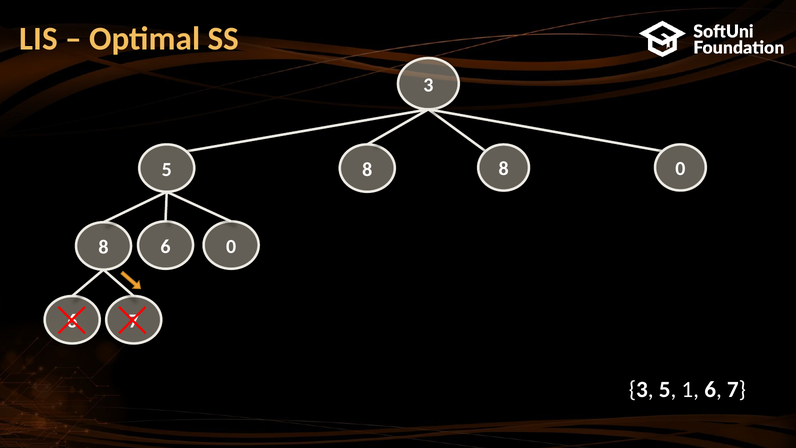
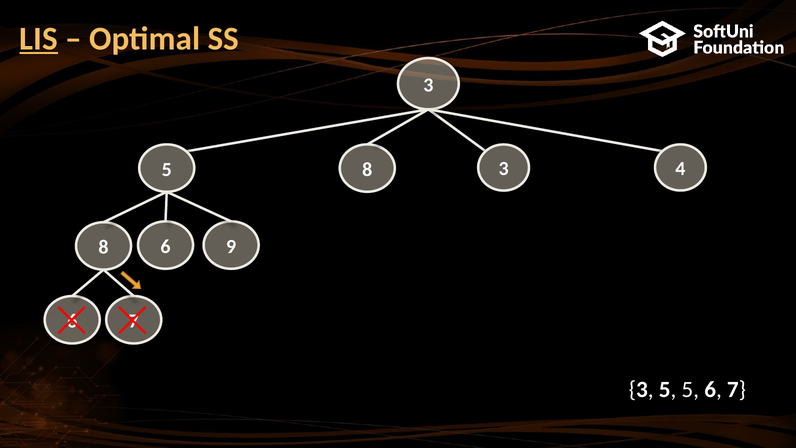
LIS underline: none -> present (39, 39)
5 8: 8 -> 3 (504, 169)
0: 0 -> 4 (680, 169)
0: 0 -> 9 (231, 246)
5 1: 1 -> 5 (690, 390)
